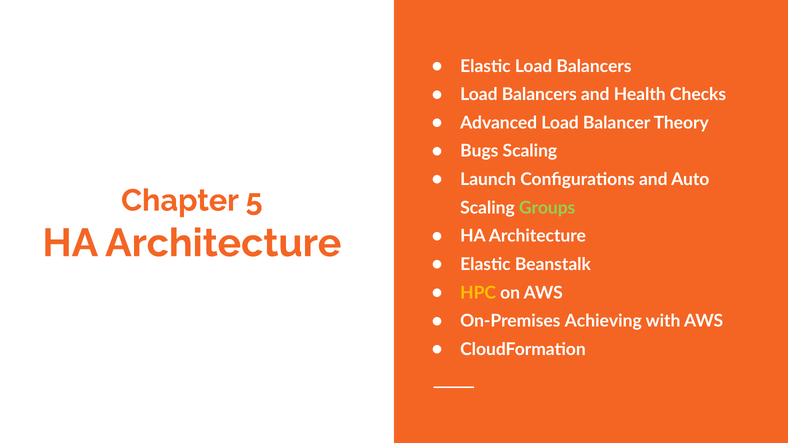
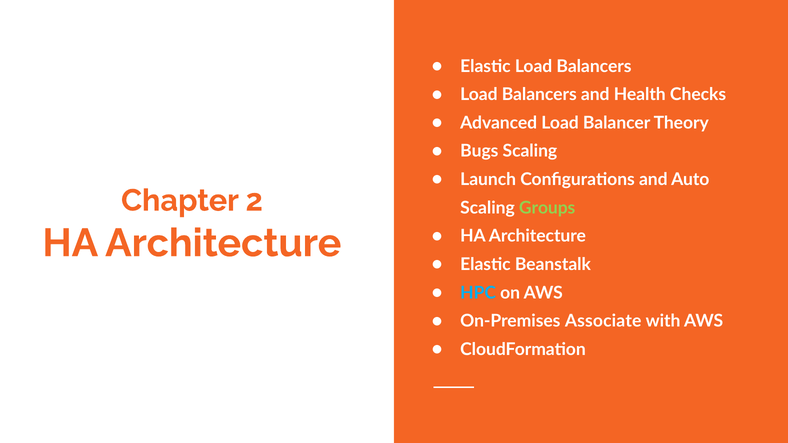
5: 5 -> 2 (254, 201)
HPC colour: yellow -> light blue (478, 293)
Achieving: Achieving -> Associate (603, 321)
